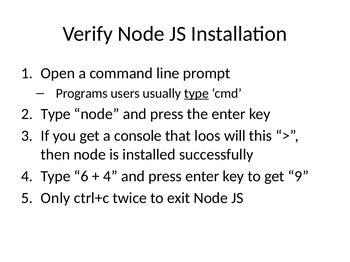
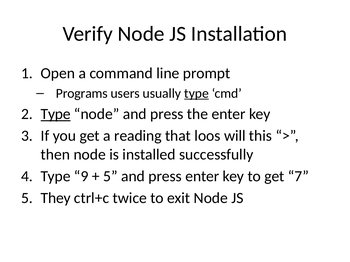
Type underline: none -> present (56, 114)
console: console -> reading (138, 136)
6: 6 -> 9 (81, 177)
4: 4 -> 5 (110, 177)
9: 9 -> 7 (298, 177)
Only: Only -> They (56, 198)
